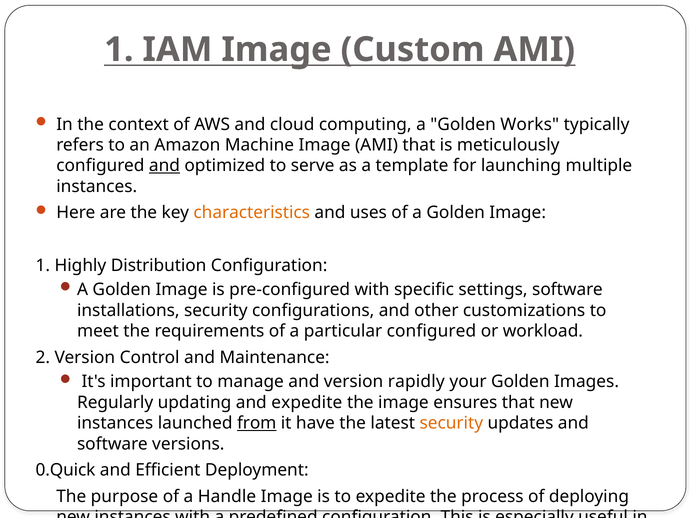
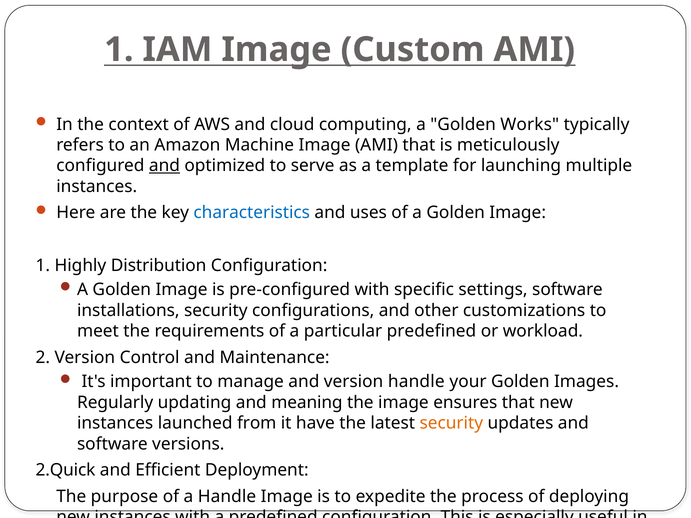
characteristics colour: orange -> blue (252, 213)
particular configured: configured -> predefined (431, 331)
version rapidly: rapidly -> handle (416, 382)
and expedite: expedite -> meaning (307, 403)
from underline: present -> none (257, 423)
0.Quick: 0.Quick -> 2.Quick (66, 470)
